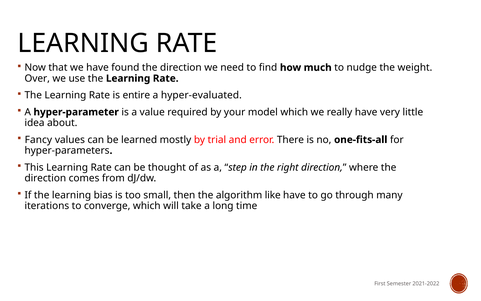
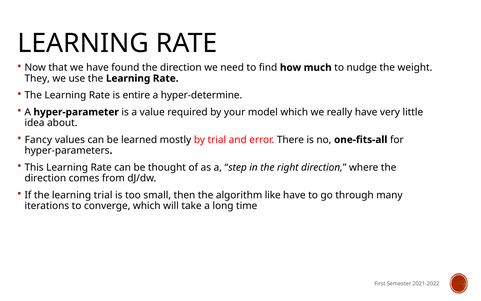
Over: Over -> They (37, 78)
hyper-evaluated: hyper-evaluated -> hyper-determine (201, 95)
learning bias: bias -> trial (103, 195)
